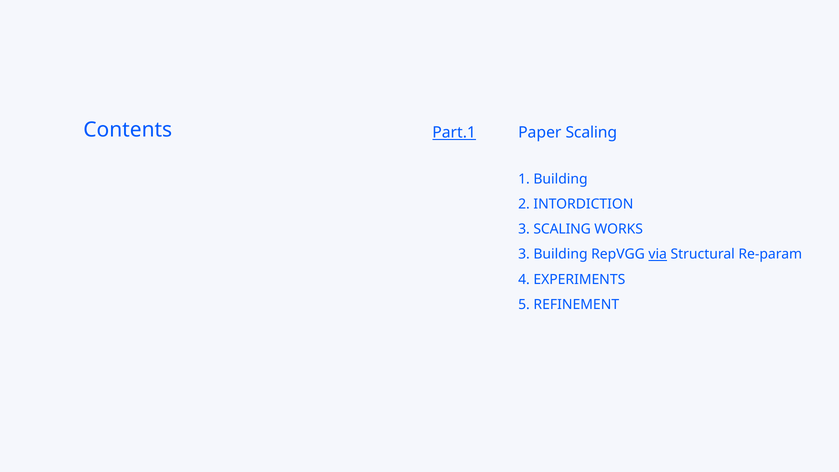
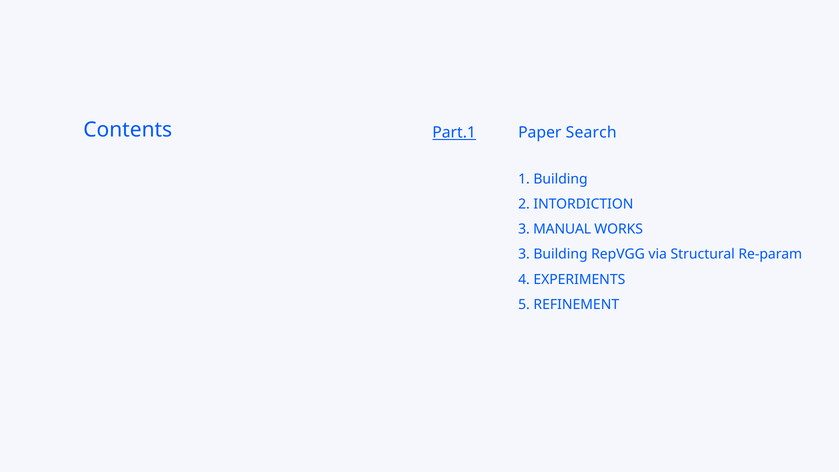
Paper Scaling: Scaling -> Search (591, 133)
3 SCALING: SCALING -> MANUAL (562, 229)
via underline: present -> none (658, 254)
